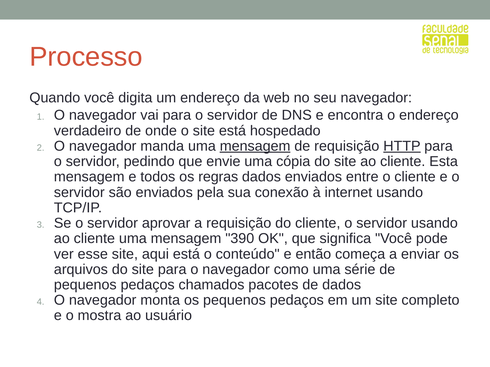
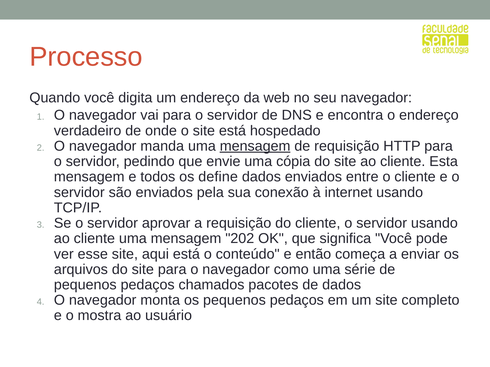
HTTP underline: present -> none (402, 146)
regras: regras -> define (218, 177)
390: 390 -> 202 (240, 239)
